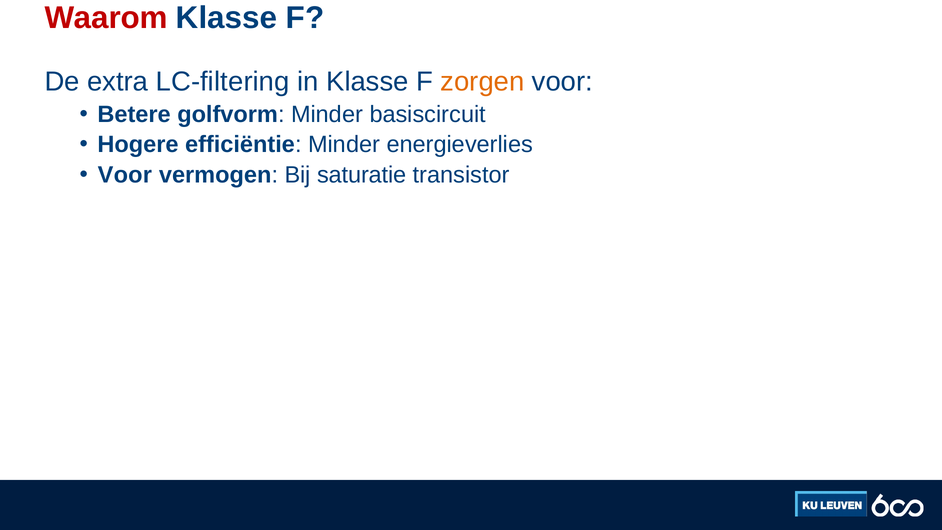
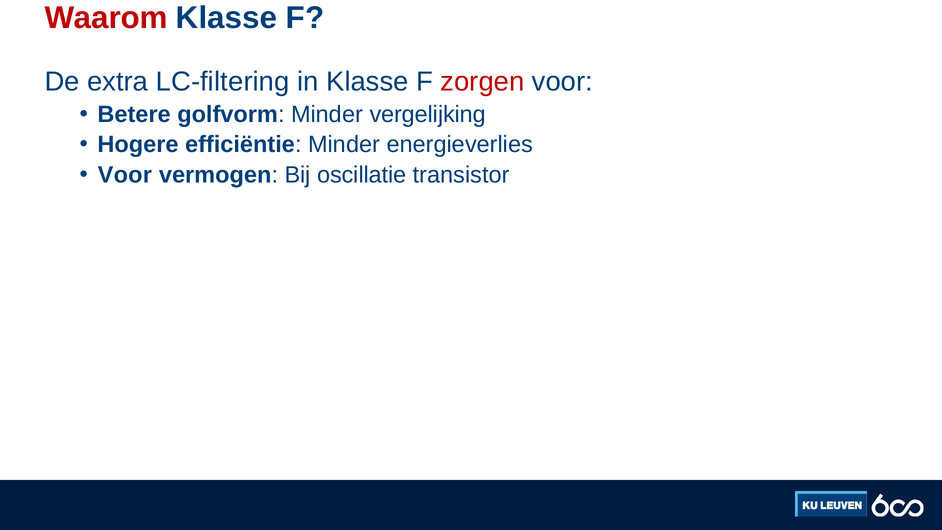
zorgen colour: orange -> red (482, 82)
basiscircuit: basiscircuit -> vergelijking (428, 114)
saturatie: saturatie -> oscillatie (362, 175)
